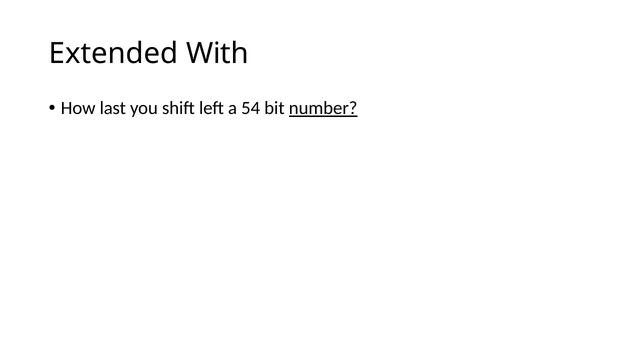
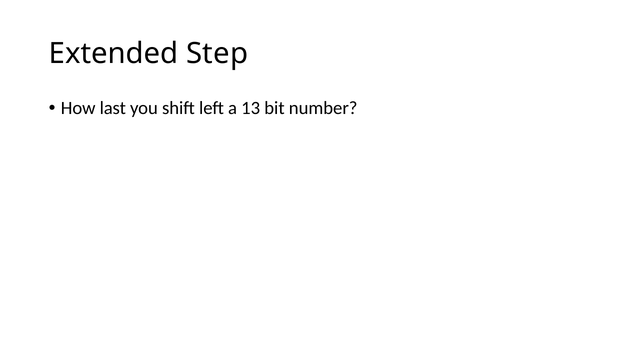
With: With -> Step (217, 54)
54: 54 -> 13 (251, 108)
number underline: present -> none (323, 108)
